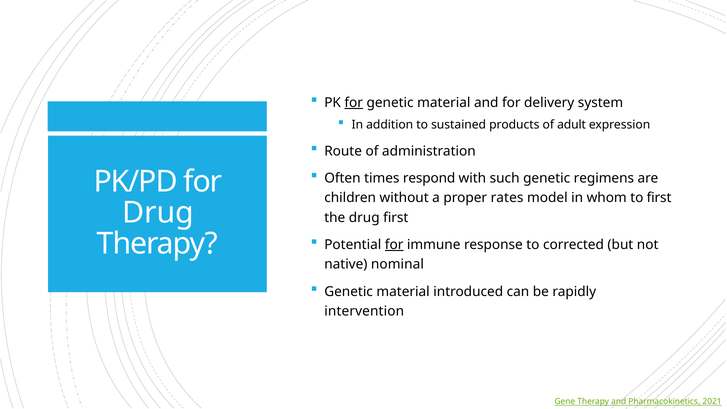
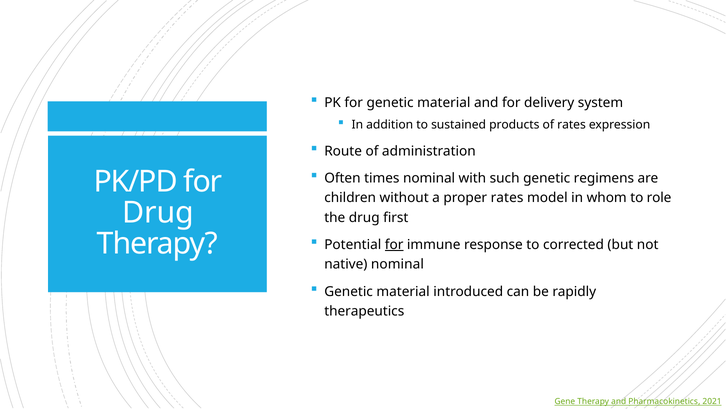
for underline: present -> none (354, 103)
of adult: adult -> rates (572, 125)
times respond: respond -> nominal (429, 178)
to first: first -> role (659, 198)
intervention: intervention -> therapeutics (364, 311)
